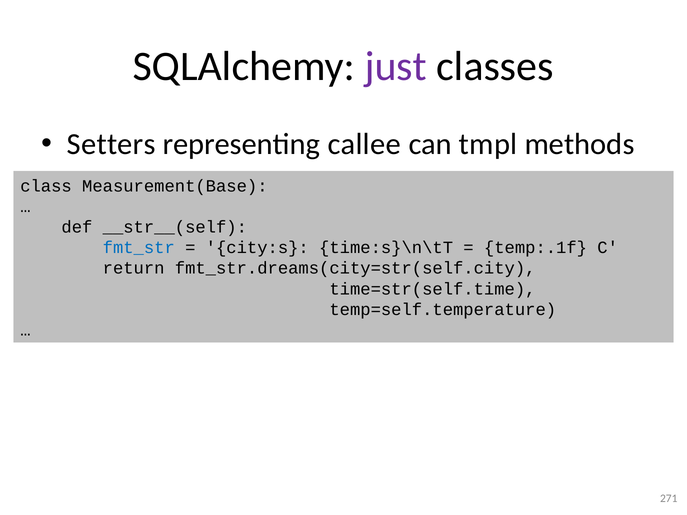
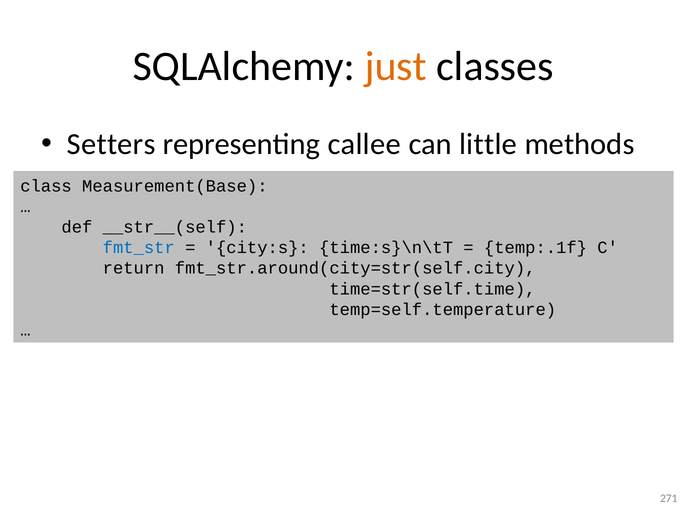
just colour: purple -> orange (396, 67)
tmpl: tmpl -> little (488, 144)
fmt_str.dreams(city=str(self.city: fmt_str.dreams(city=str(self.city -> fmt_str.around(city=str(self.city (355, 268)
